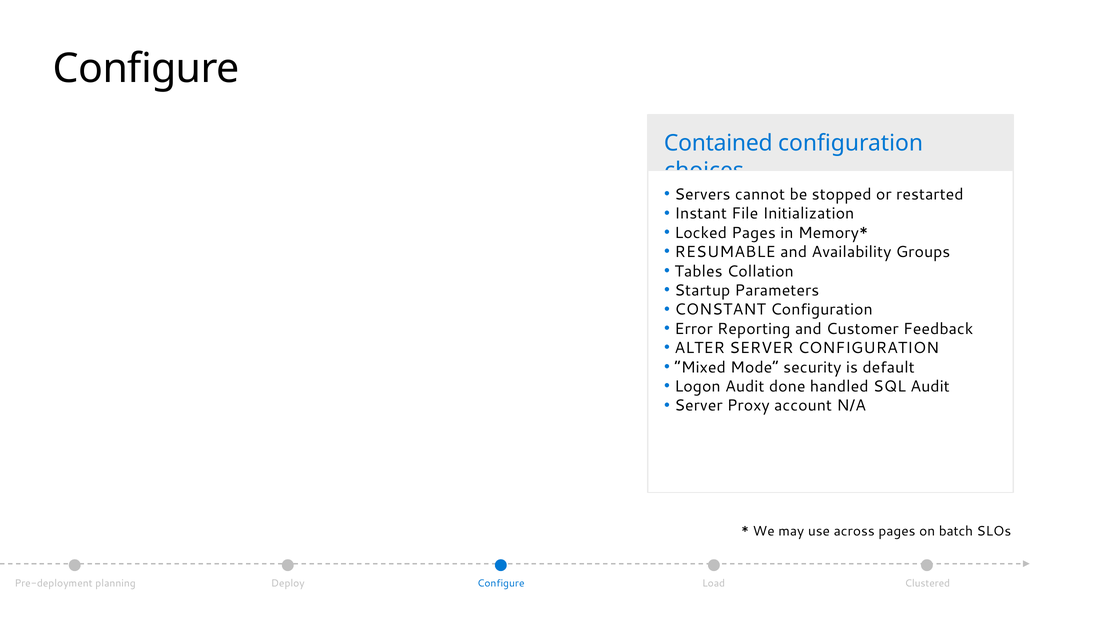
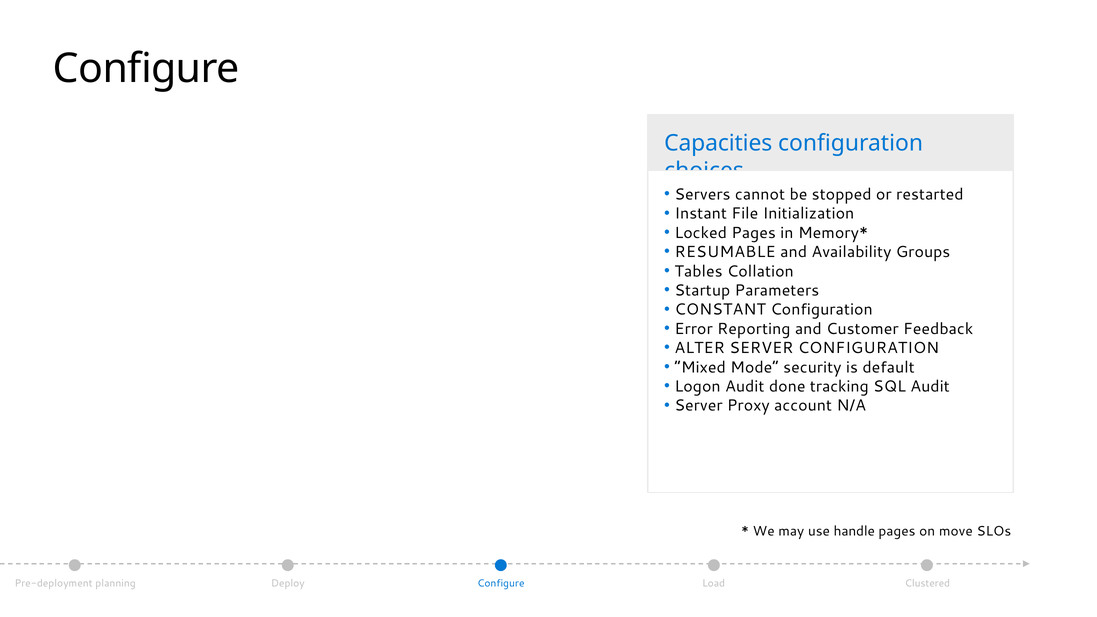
Contained: Contained -> Capacities (718, 143)
handled: handled -> tracking (839, 386)
across: across -> handle (854, 531)
batch: batch -> move (956, 531)
